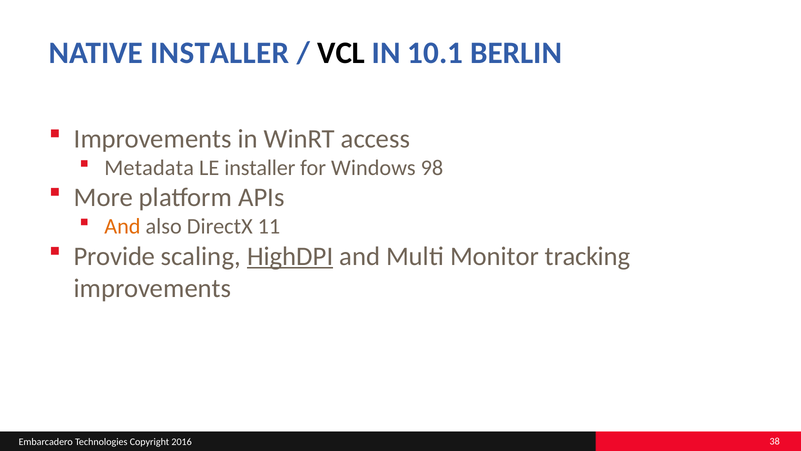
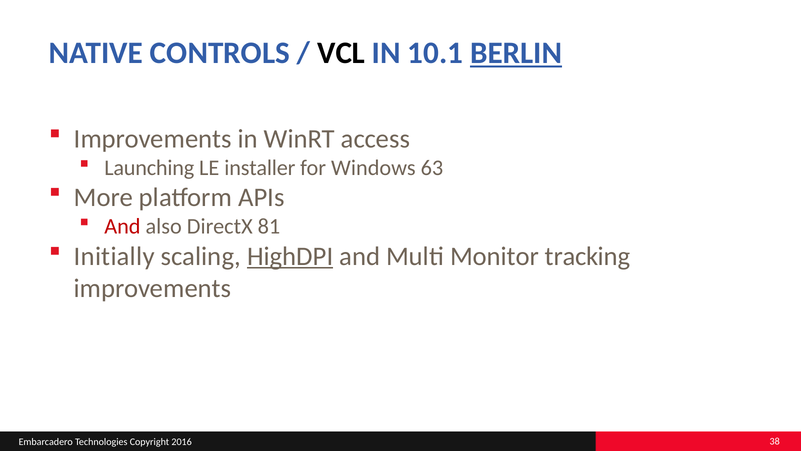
NATIVE INSTALLER: INSTALLER -> CONTROLS (220, 53)
BERLIN underline: none -> present (516, 53)
Metadata: Metadata -> Launching (149, 168)
98: 98 -> 63 (432, 168)
And colour: orange -> red (122, 226)
11: 11 -> 81 (269, 226)
Provide: Provide -> Initially (114, 256)
